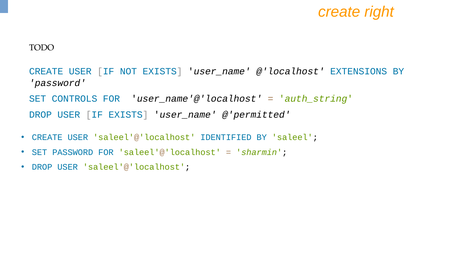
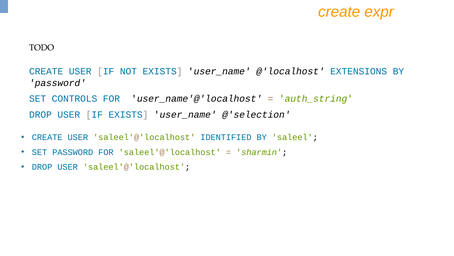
right: right -> expr (379, 12)
@'permitted: @'permitted -> @'selection (256, 114)
